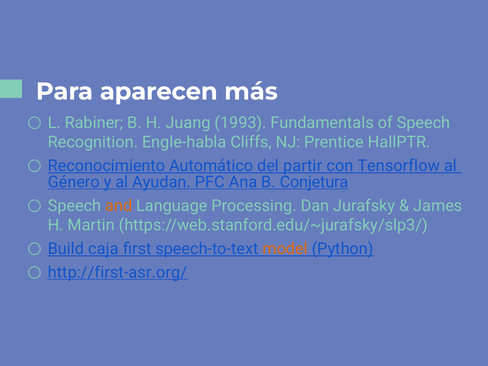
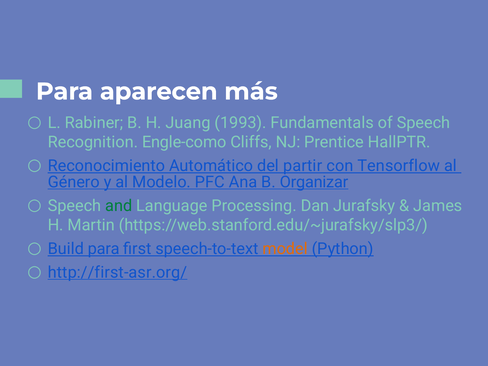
Engle-habla: Engle-habla -> Engle-como (184, 142)
Ayudan: Ayudan -> Modelo (162, 182)
Conjetura: Conjetura -> Organizar (314, 182)
and colour: orange -> green (119, 206)
Build caja: caja -> para (104, 249)
